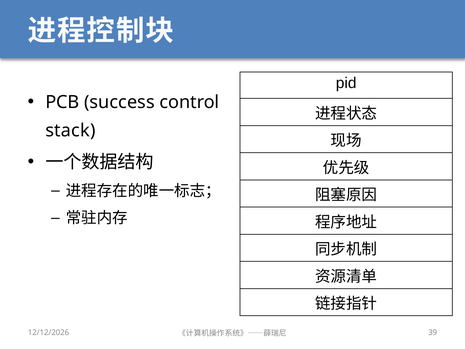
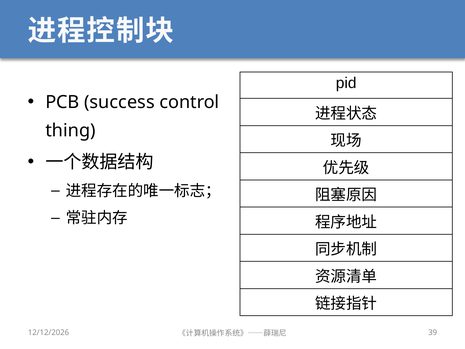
stack: stack -> thing (71, 130)
